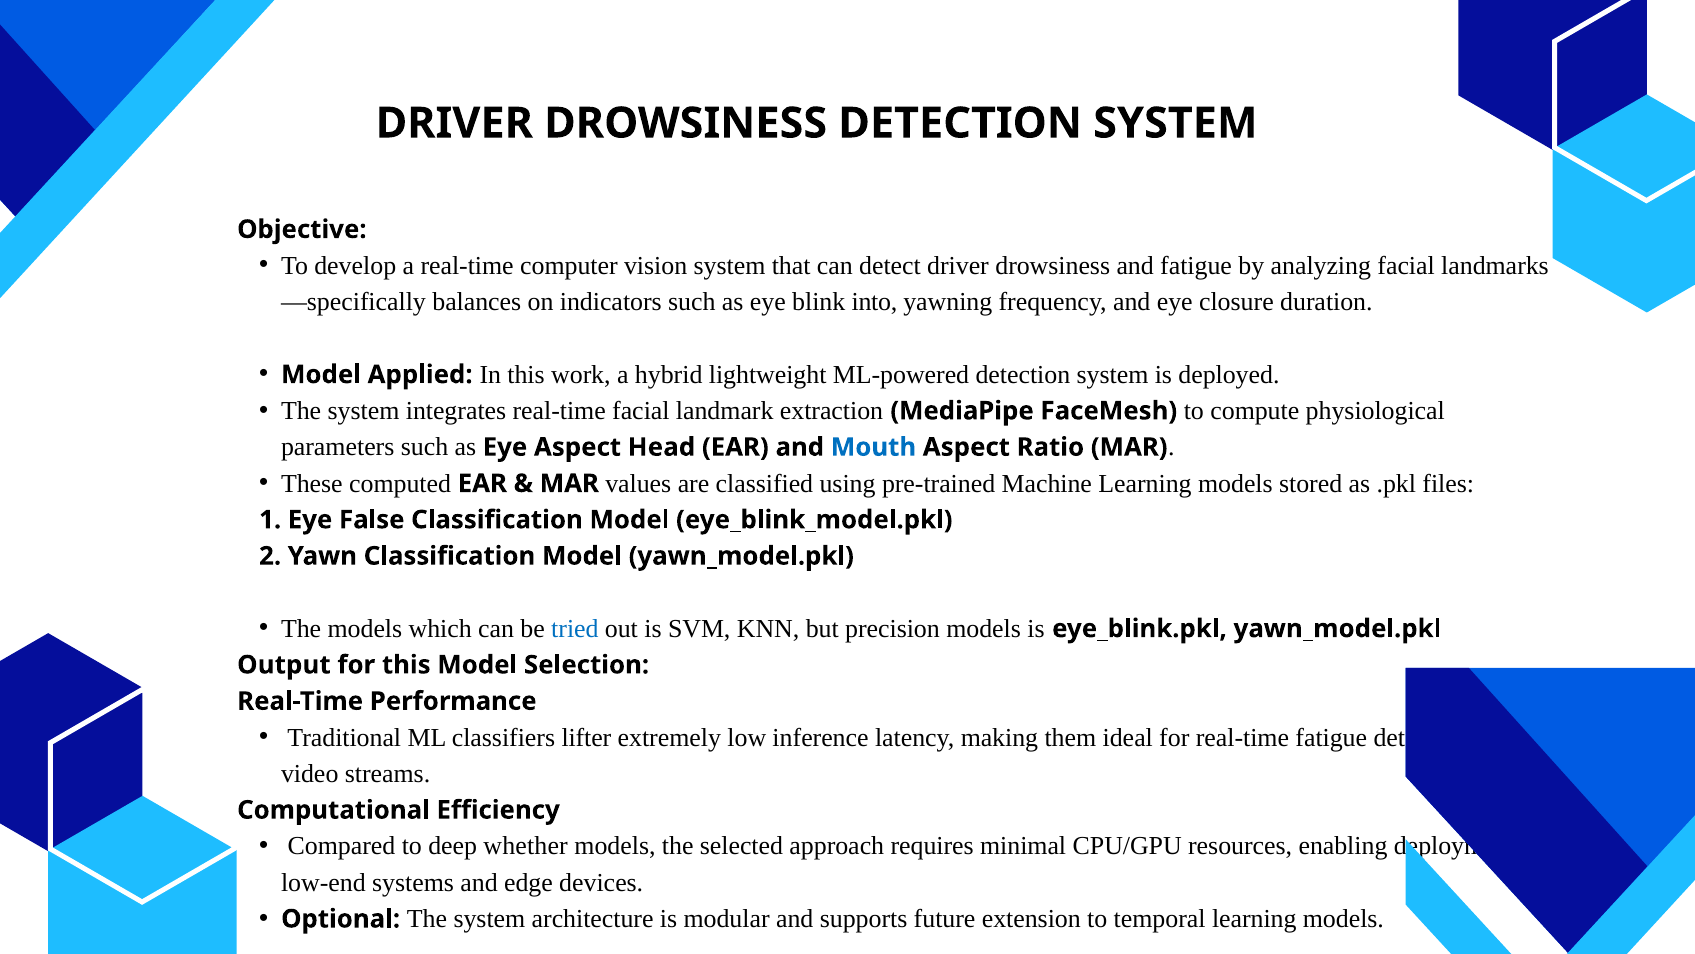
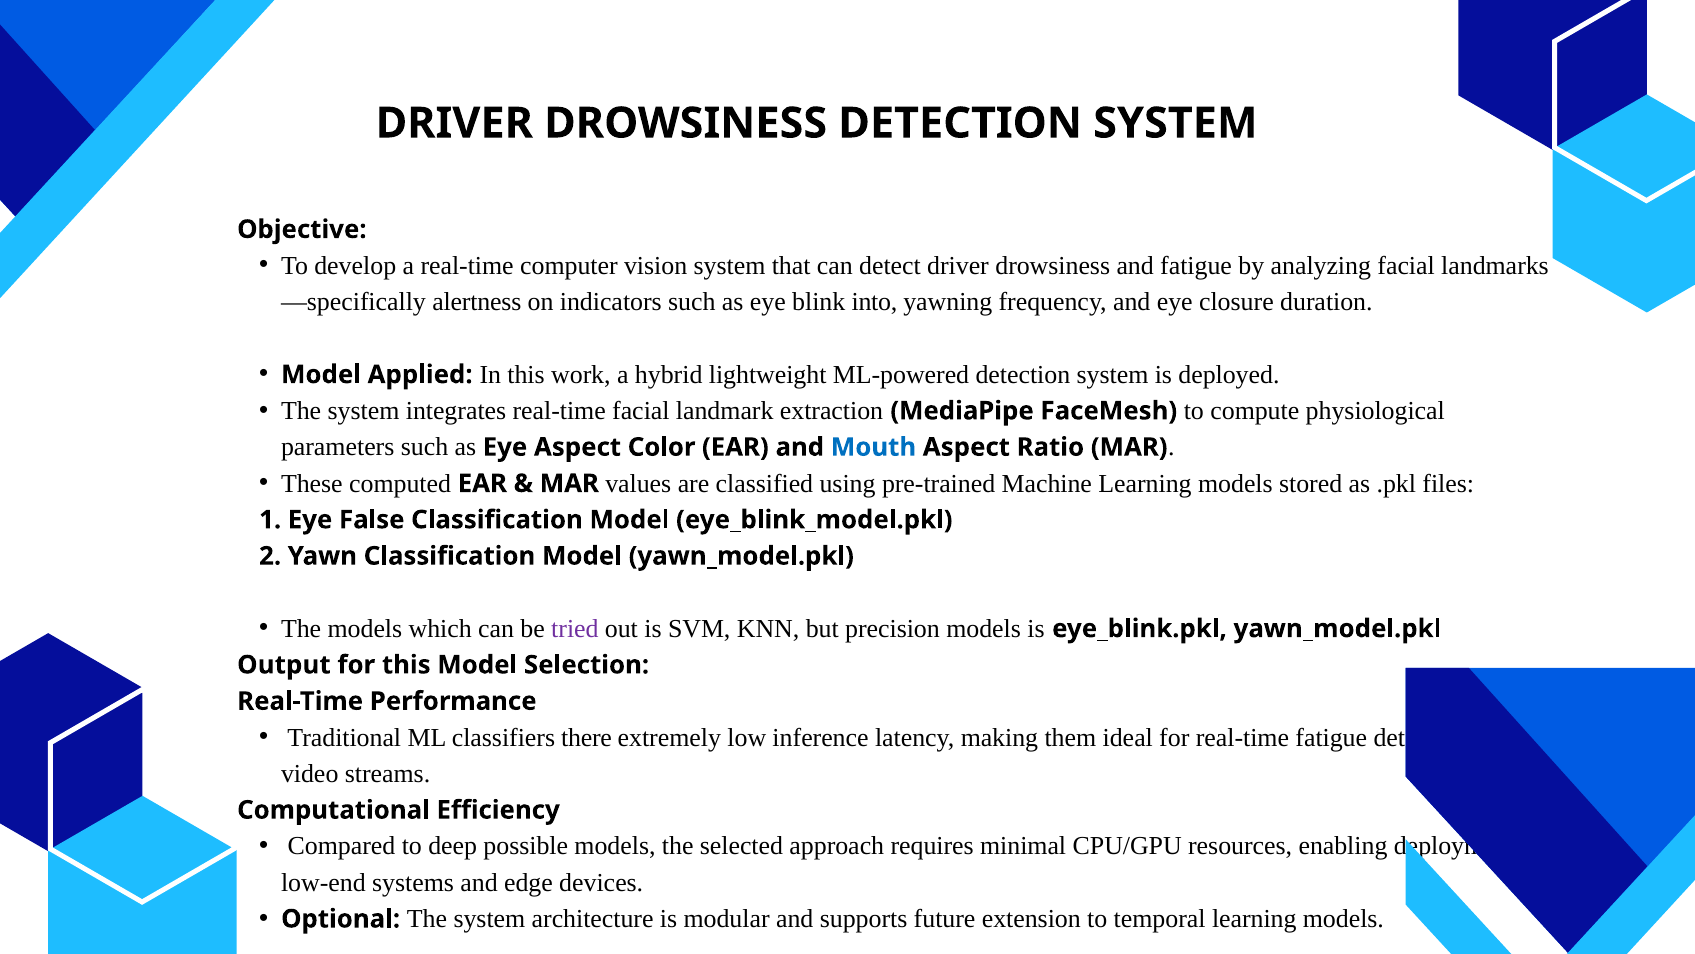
balances: balances -> alertness (477, 302)
Head: Head -> Color (662, 447)
tried colour: blue -> purple (575, 628)
lifter: lifter -> there (587, 737)
whether: whether -> possible (526, 846)
